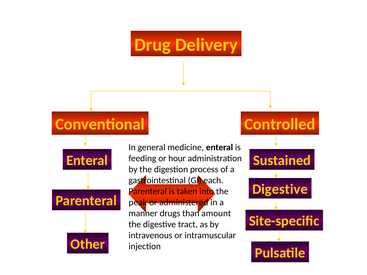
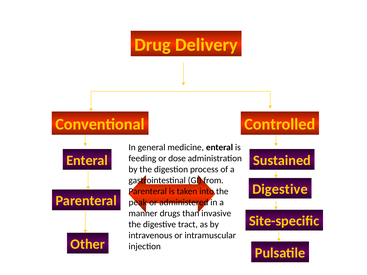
hour: hour -> dose (177, 159)
each: each -> from (213, 181)
amount: amount -> invasive (216, 214)
